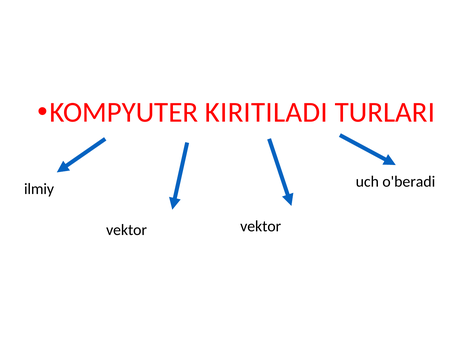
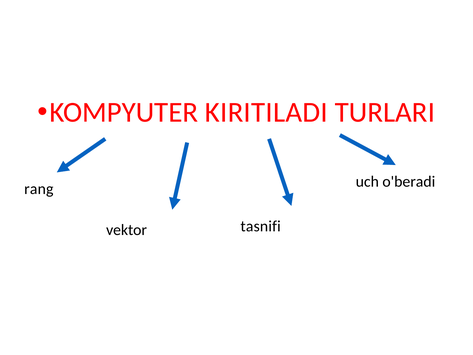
ilmiy: ilmiy -> rang (39, 189)
vektor vektor: vektor -> tasnifi (261, 226)
